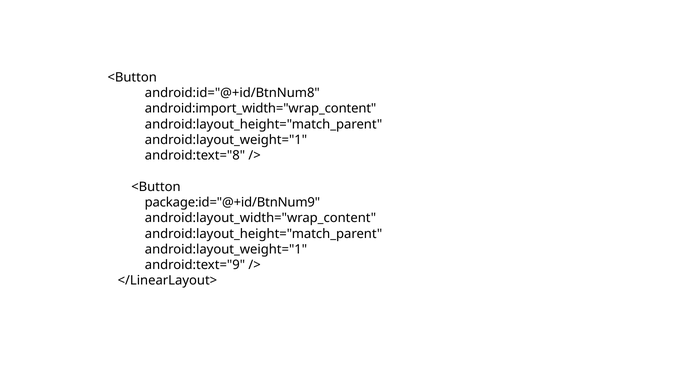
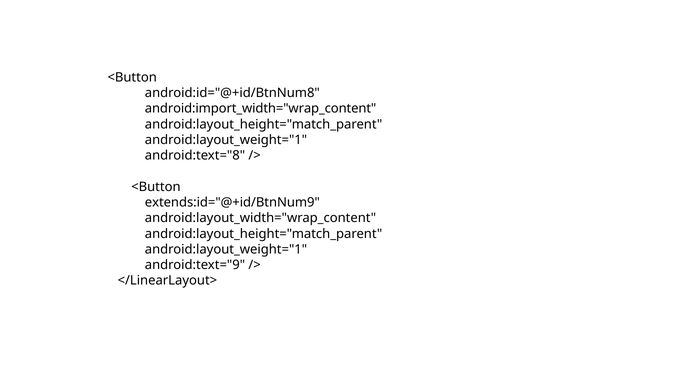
package:id="@+id/BtnNum9: package:id="@+id/BtnNum9 -> extends:id="@+id/BtnNum9 (232, 203)
